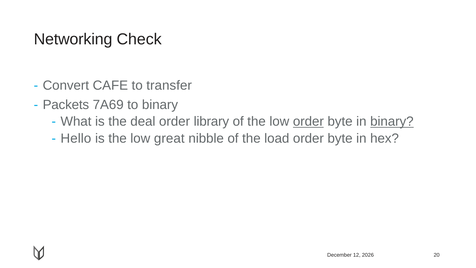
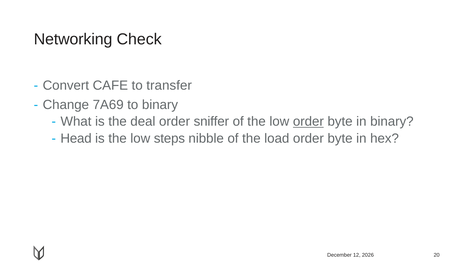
Packets: Packets -> Change (66, 105)
library: library -> sniffer (211, 121)
binary underline: present -> none (392, 121)
Hello: Hello -> Head (76, 138)
great: great -> steps (169, 138)
